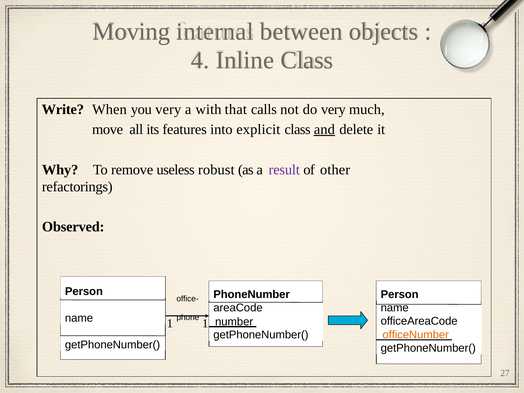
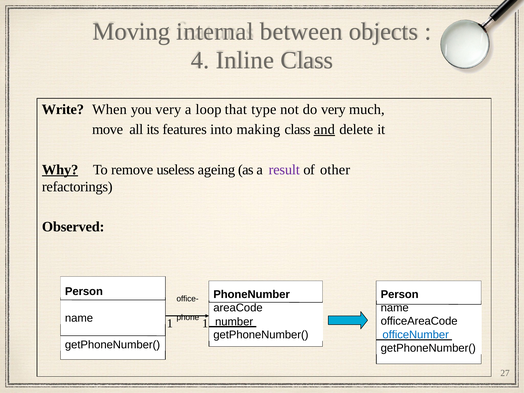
with: with -> loop (209, 109)
calls: calls -> type (264, 109)
explicit: explicit -> making (258, 129)
Why underline: none -> present (60, 170)
robust: robust -> ageing (216, 170)
officeNumber colour: orange -> blue (416, 335)
